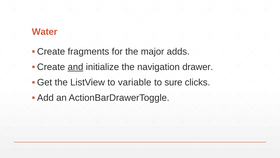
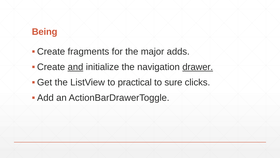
Water: Water -> Being (45, 32)
drawer underline: none -> present (198, 67)
variable: variable -> practical (135, 82)
